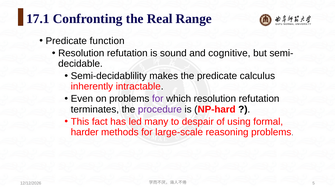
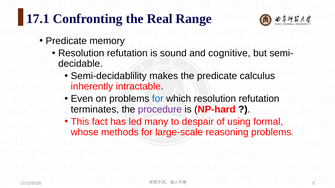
function: function -> memory (107, 41)
for colour: purple -> blue (158, 99)
harder: harder -> whose (85, 132)
